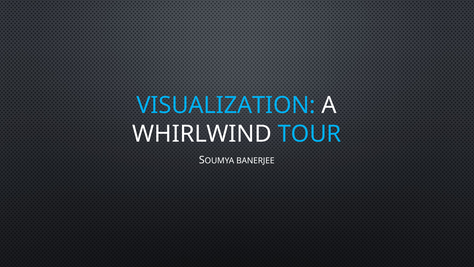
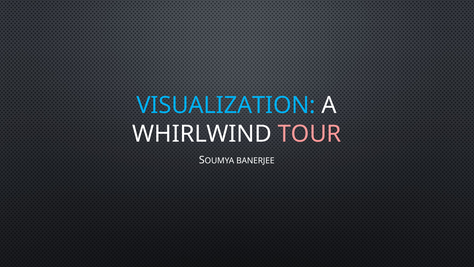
TOUR colour: light blue -> pink (310, 134)
